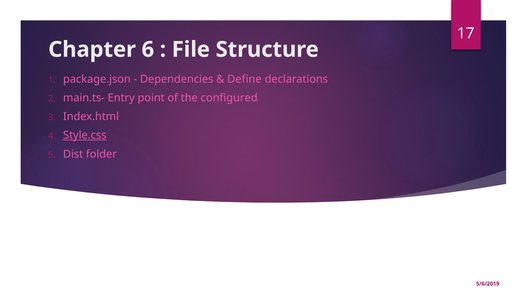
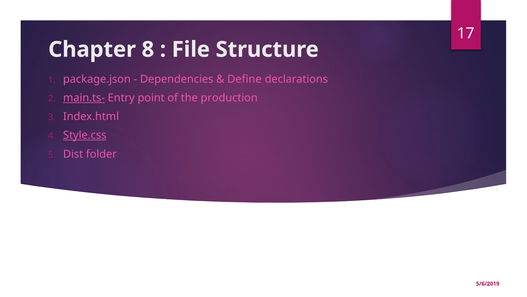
6: 6 -> 8 (148, 49)
main.ts- underline: none -> present (84, 98)
configured: configured -> production (229, 98)
